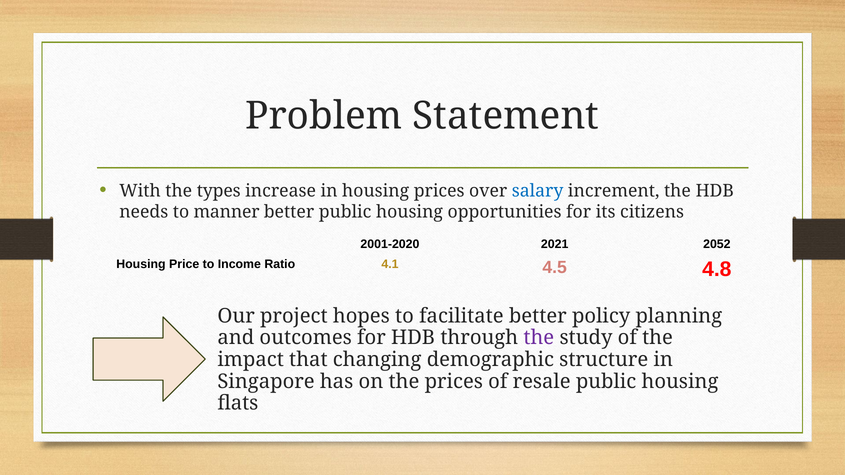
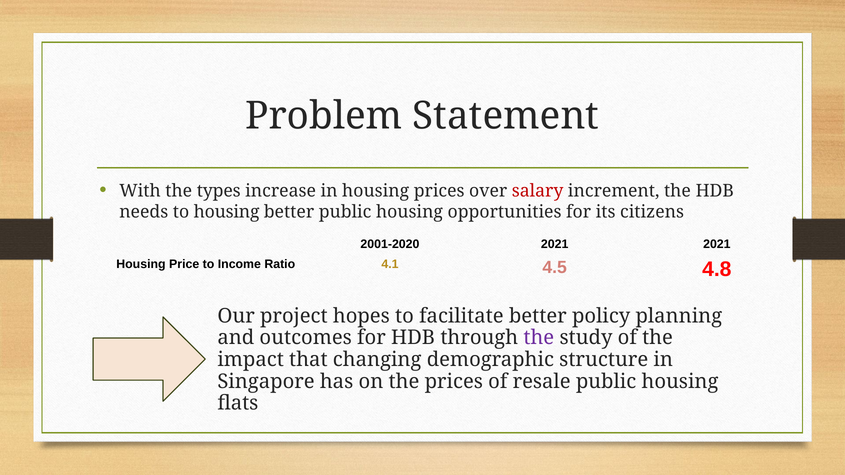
salary colour: blue -> red (538, 191)
to manner: manner -> housing (227, 212)
2021 2052: 2052 -> 2021 (717, 244)
